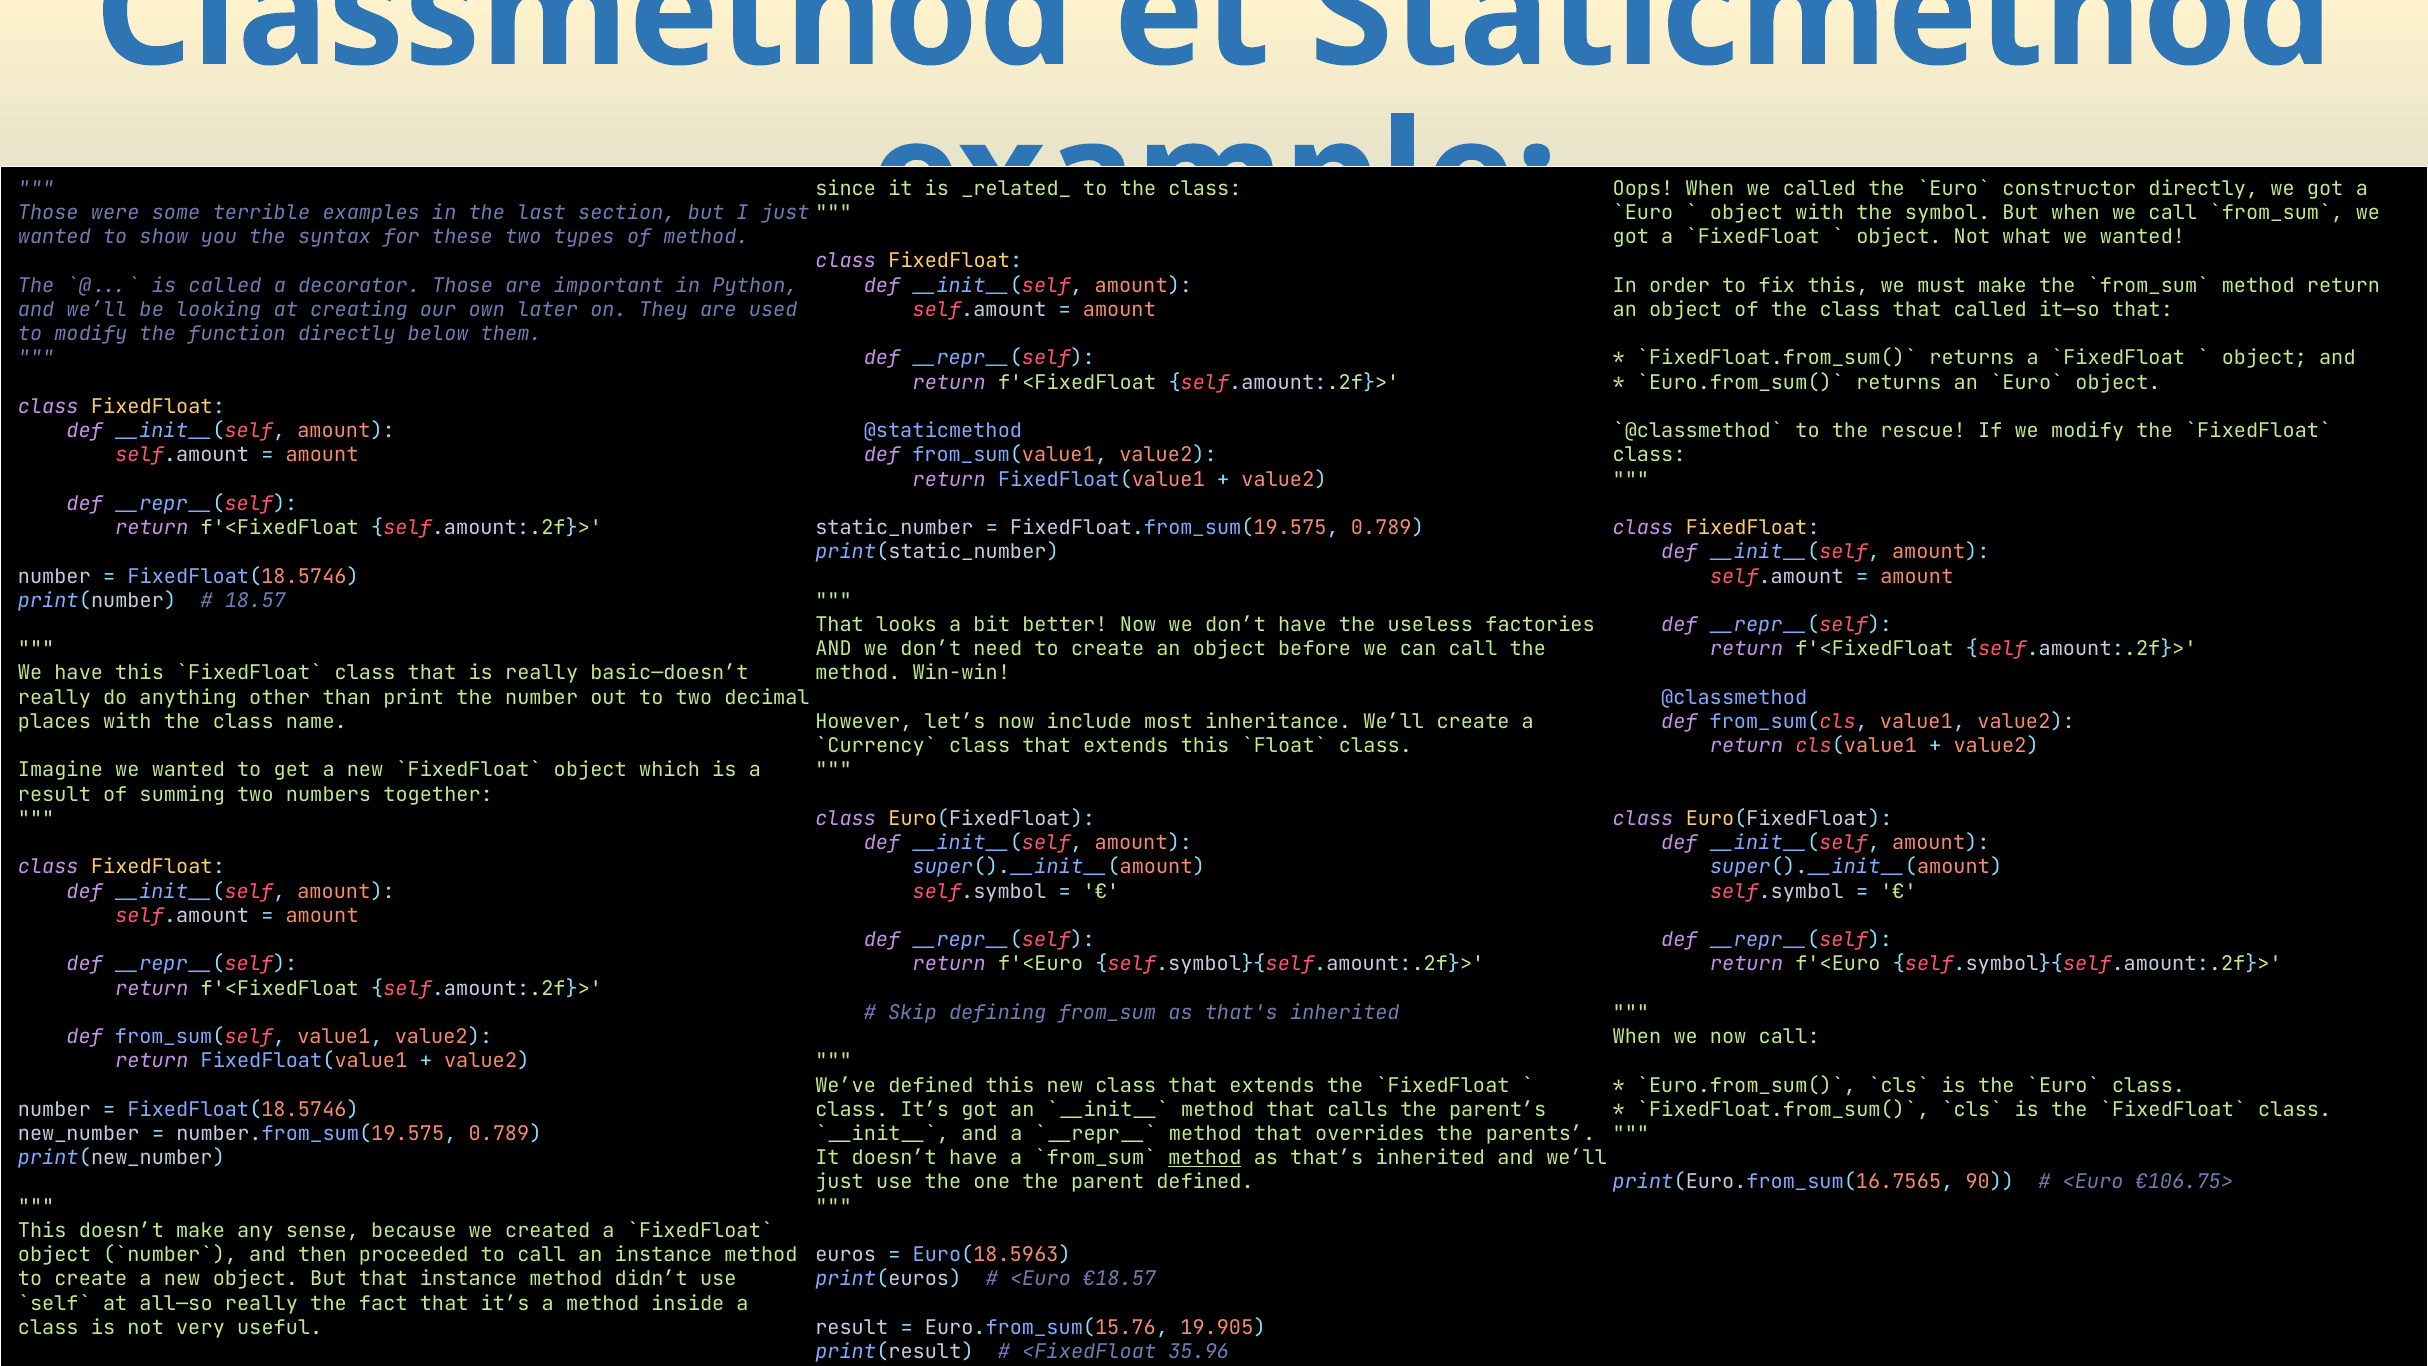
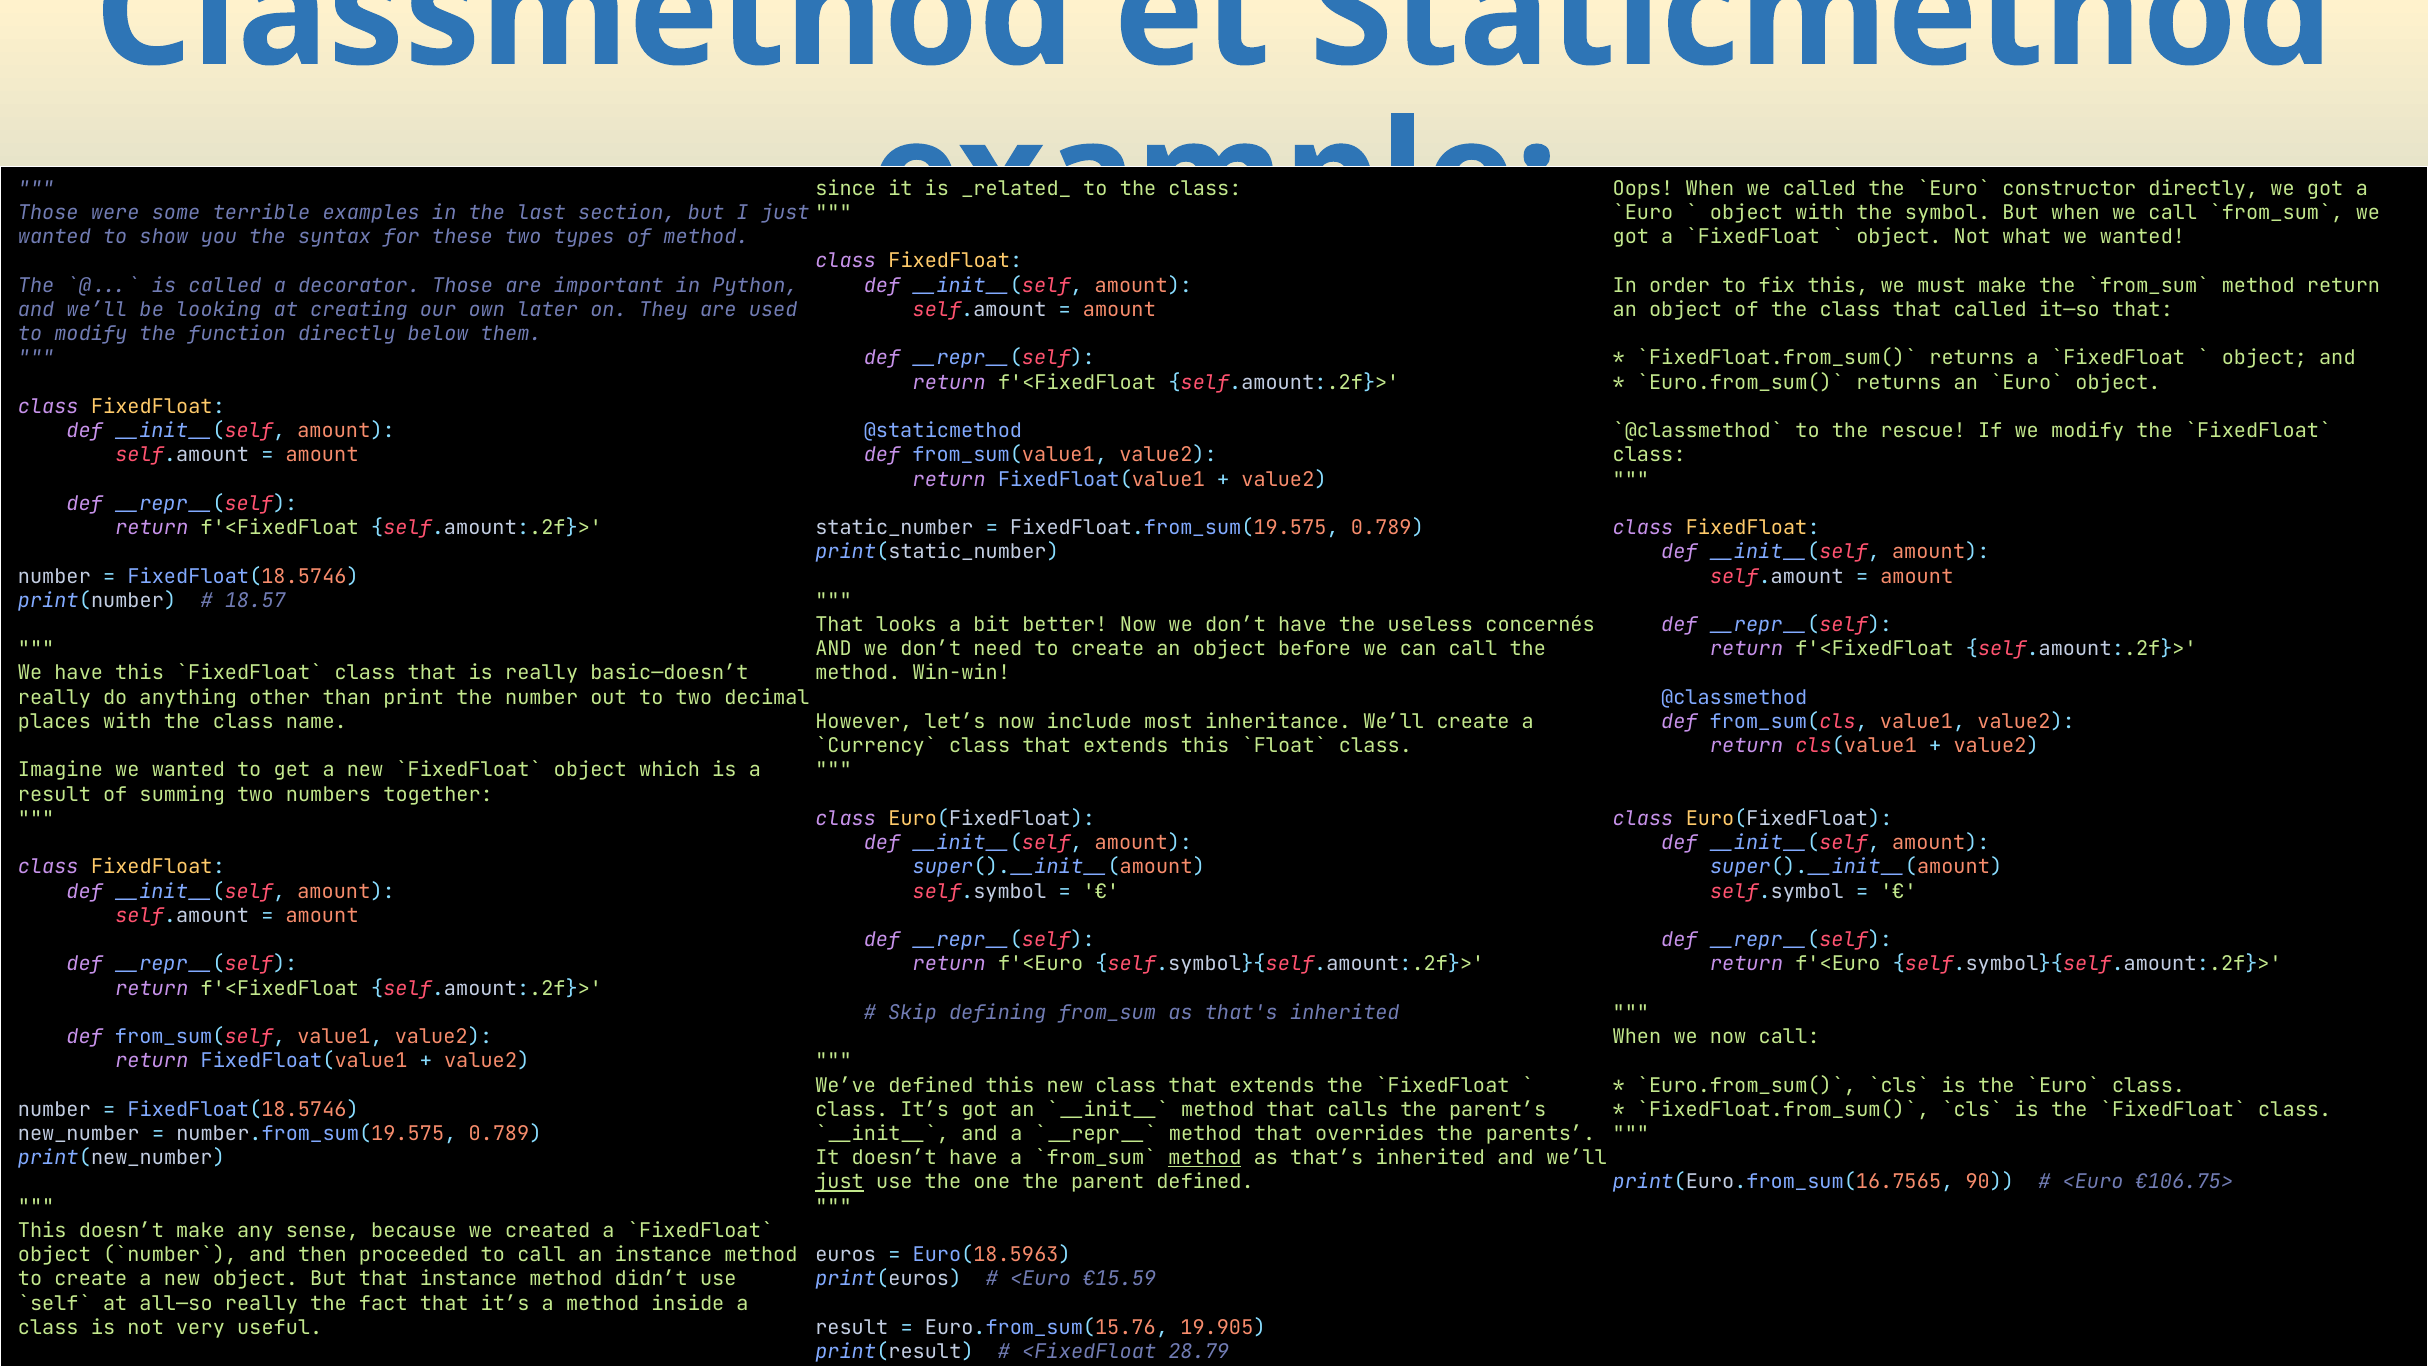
factories: factories -> concernés (1540, 625)
just underline: none -> present (840, 1182)
€18.57>: €18.57> -> €15.59> (1126, 1279)
35.96>: 35.96> -> 28.79> (1205, 1352)
